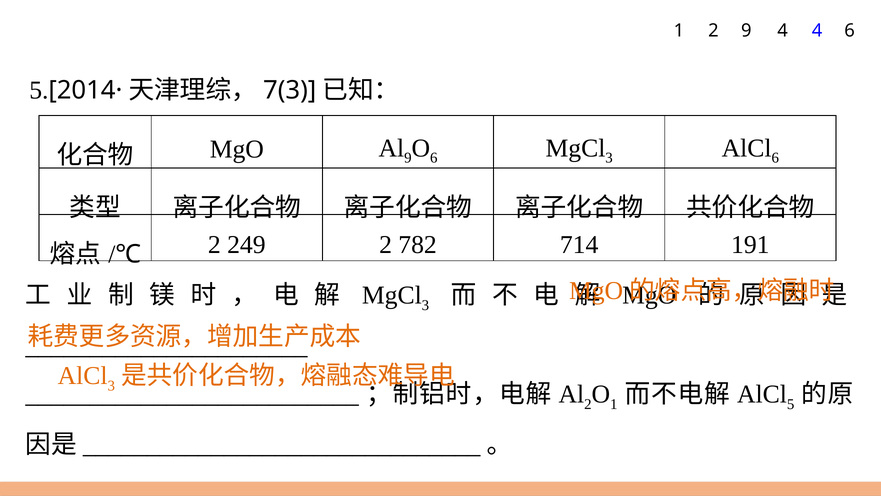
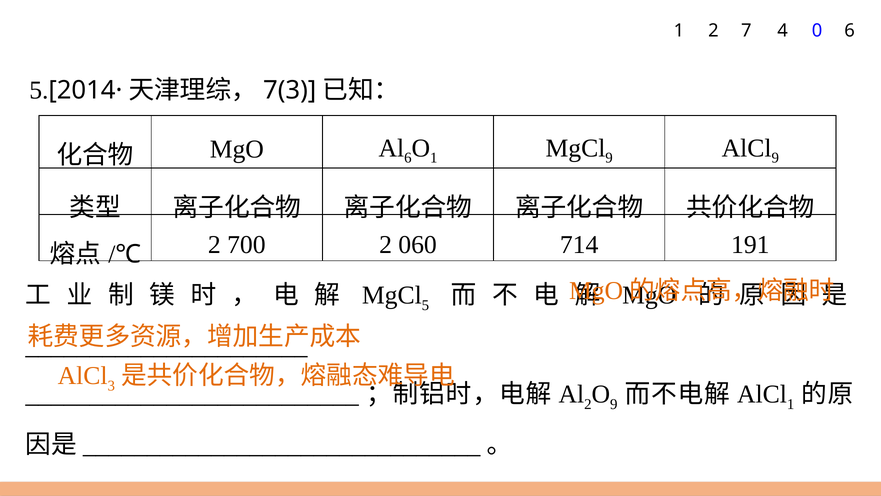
2 9: 9 -> 7 (746, 31)
4 4: 4 -> 0 (817, 31)
9: 9 -> 6 (408, 158)
6: 6 -> 1 (434, 158)
3: 3 -> 9 (609, 158)
6: 6 -> 9 (775, 158)
249: 249 -> 700 (246, 245)
782: 782 -> 060 (418, 245)
3: 3 -> 5 (425, 305)
1: 1 -> 9 (614, 404)
5: 5 -> 1 (791, 404)
